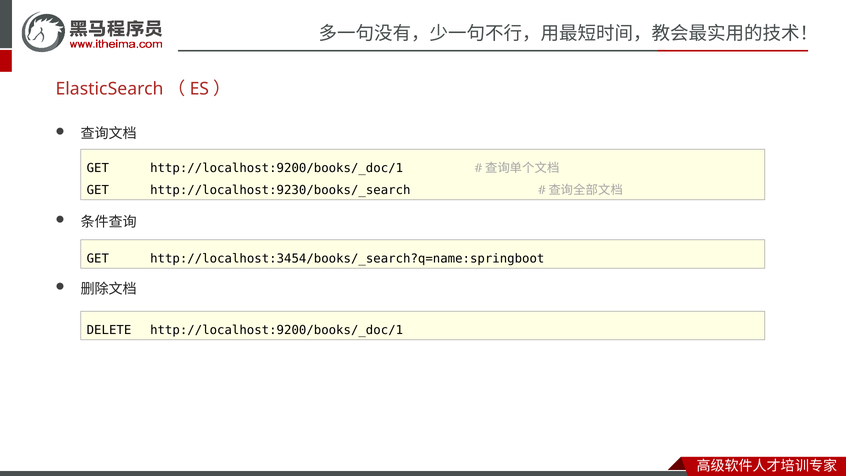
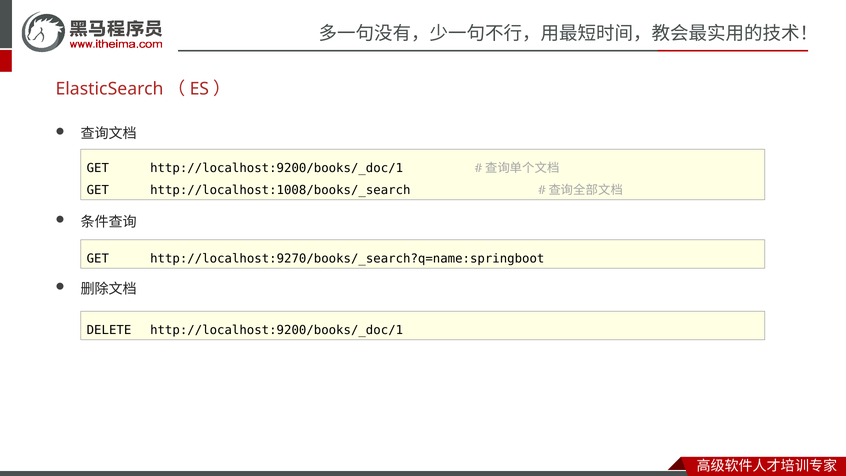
http://localhost:9230/books/_search: http://localhost:9230/books/_search -> http://localhost:1008/books/_search (280, 190)
http://localhost:3454/books/_search?q=name:springboot: http://localhost:3454/books/_search?q=name:springboot -> http://localhost:9270/books/_search?q=name:springboot (347, 258)
